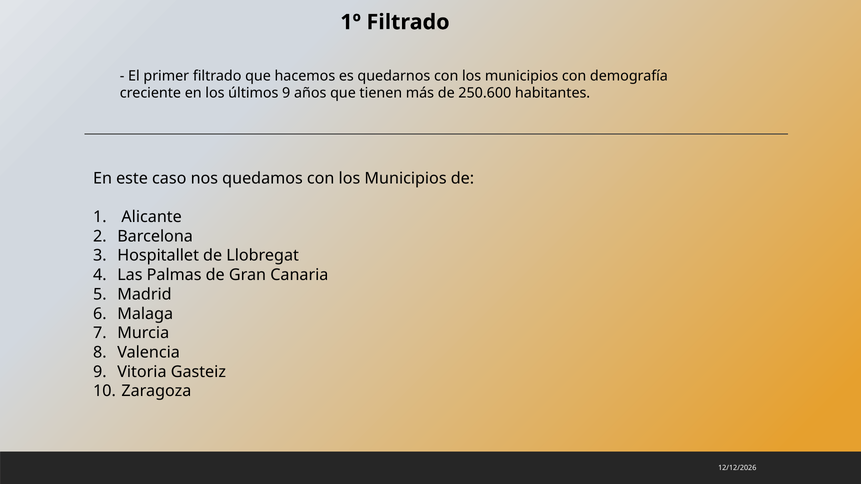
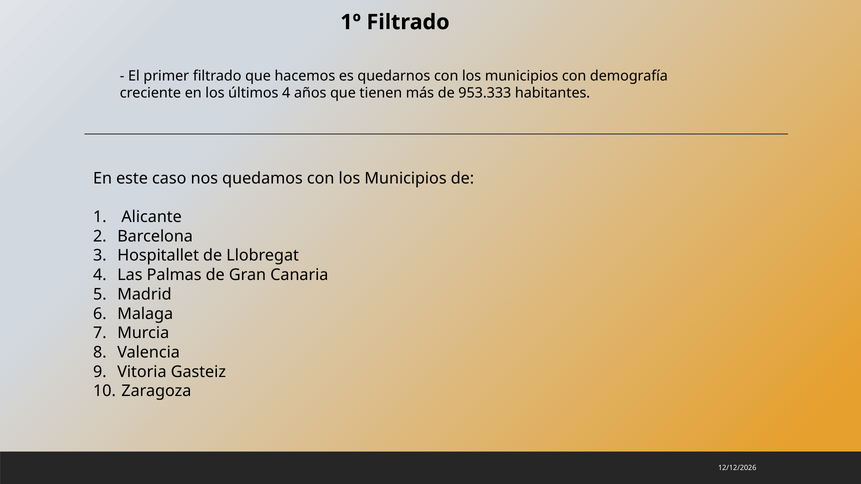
últimos 9: 9 -> 4 (286, 93)
250.600: 250.600 -> 953.333 (485, 93)
